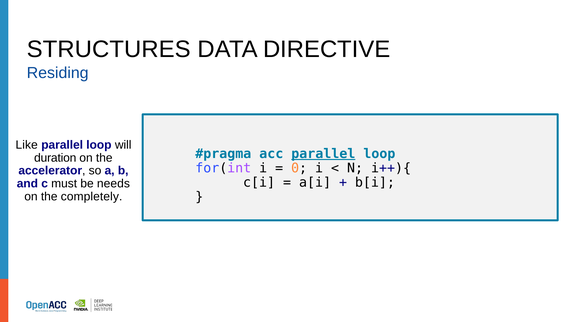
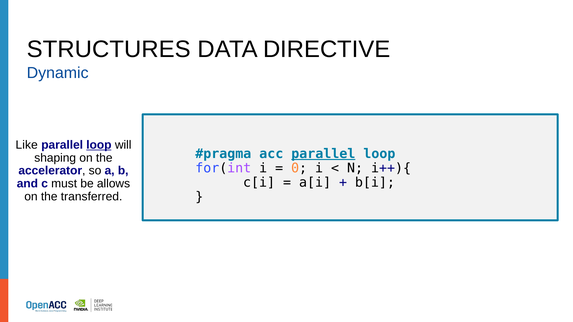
Residing: Residing -> Dynamic (58, 73)
loop underline: none -> present (99, 145)
duration: duration -> shaping (55, 158)
needs: needs -> allows (114, 184)
completely: completely -> transferred (92, 197)
